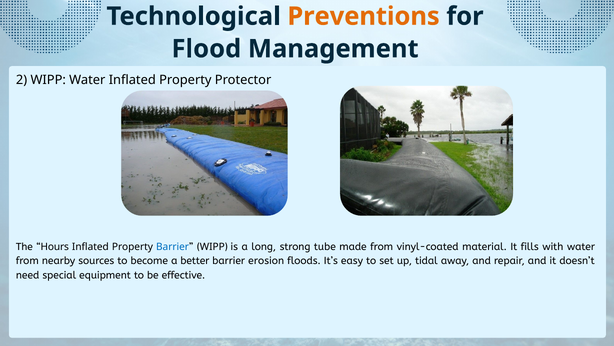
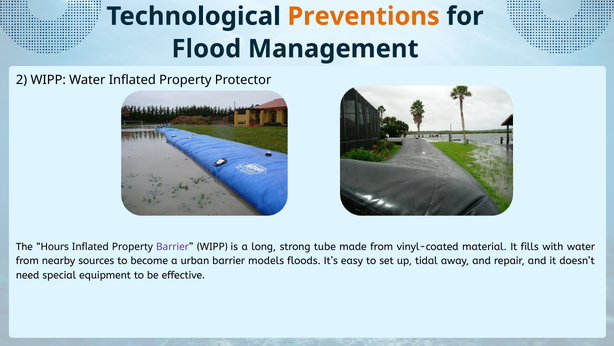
Barrier colour: blue -> purple (173, 247)
better: better -> urban (195, 261)
erosion: erosion -> models (266, 261)
